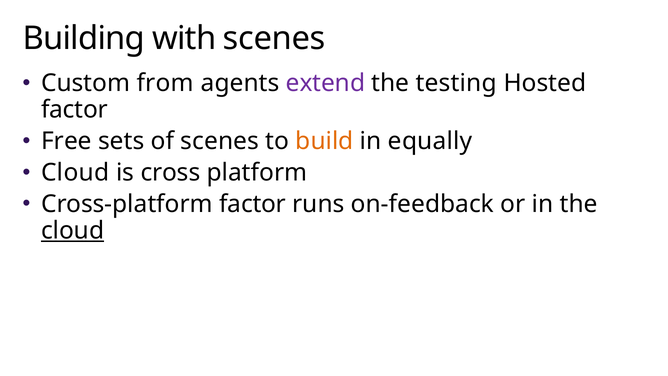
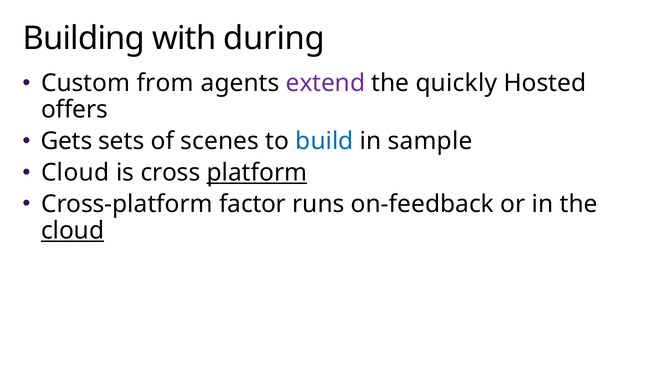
with scenes: scenes -> during (274, 38)
testing: testing -> quickly (456, 83)
factor: factor -> offers (74, 110)
Free: Free -> Gets (67, 141)
build colour: orange -> blue (324, 141)
equally: equally -> sample (430, 141)
platform underline: none -> present (257, 173)
